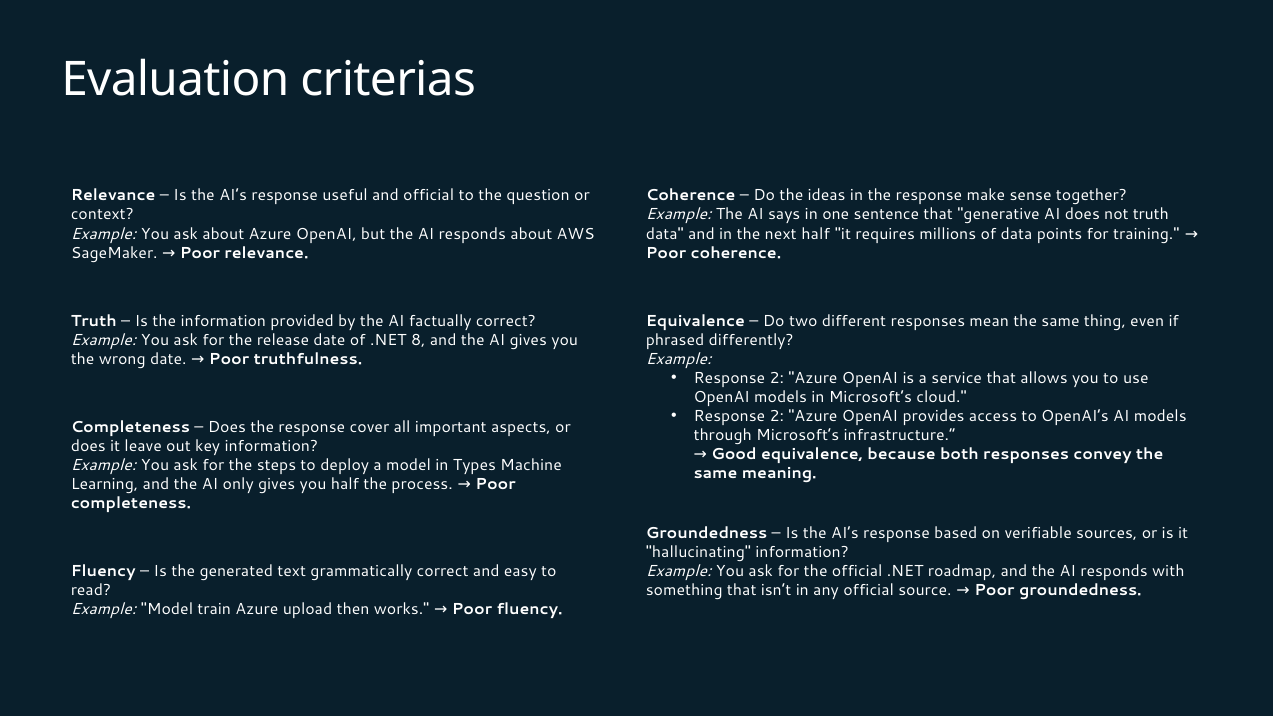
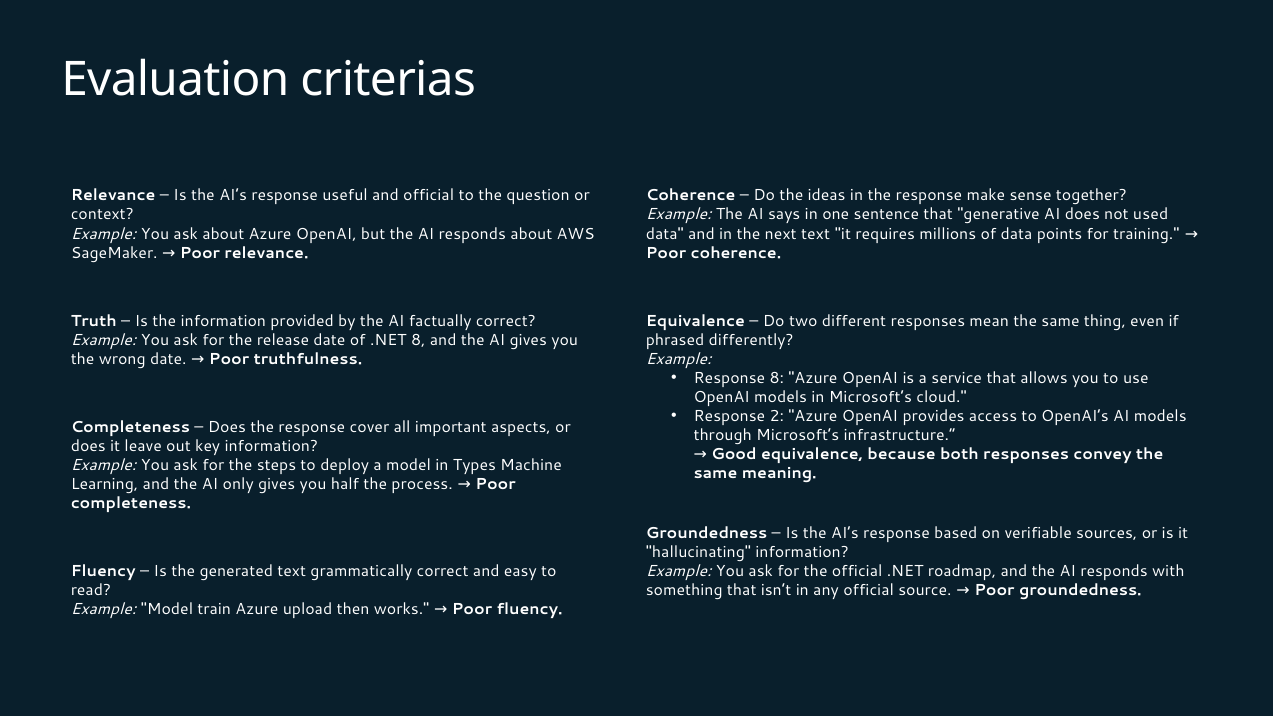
not truth: truth -> used (1151, 215)
next half: half -> text (816, 234)
2: 2 -> 8 (777, 378)
